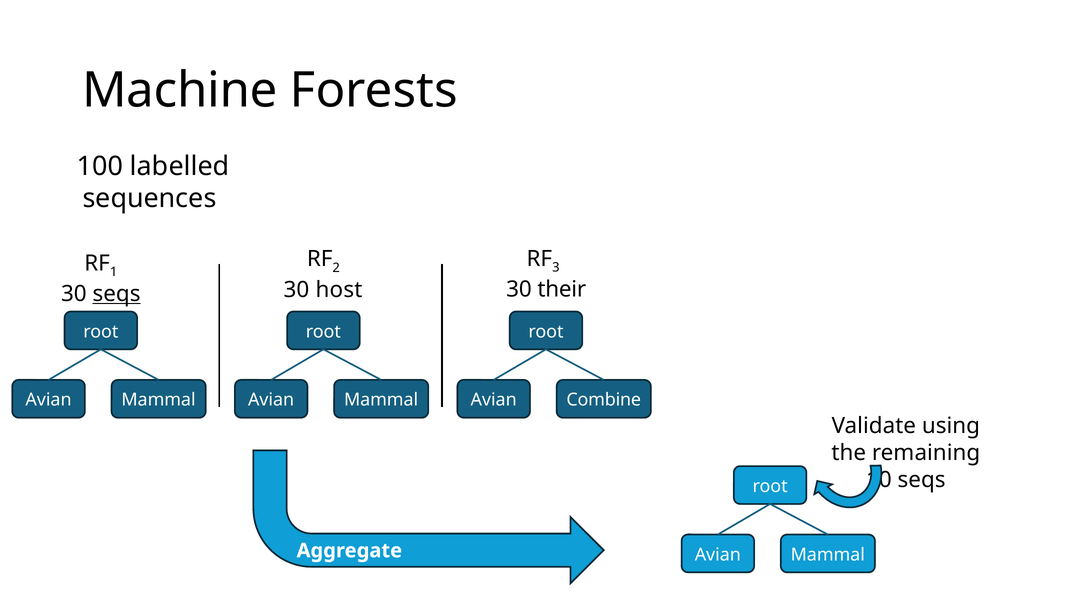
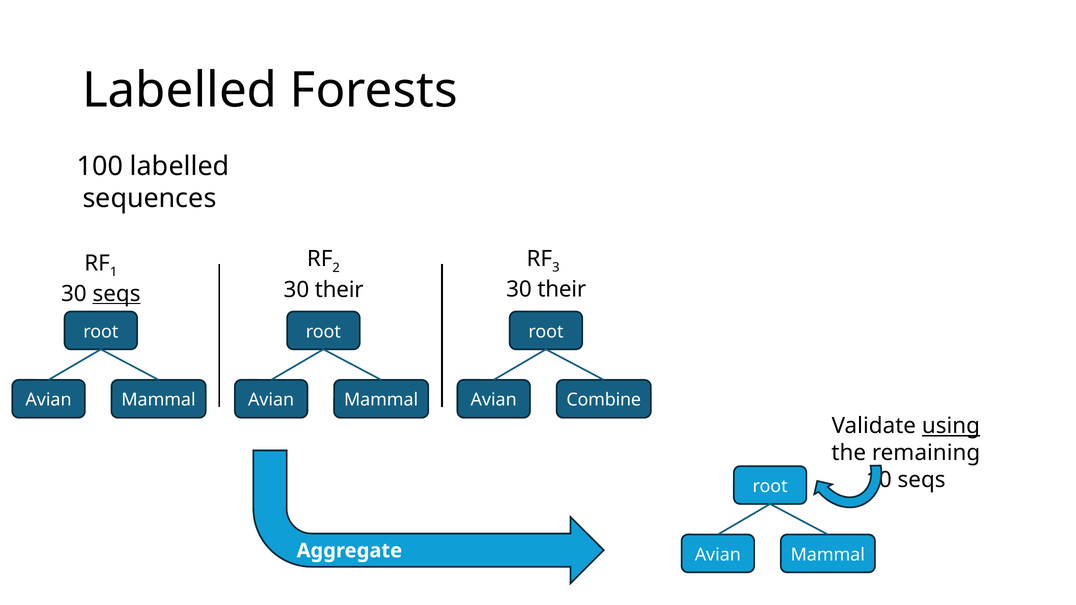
Machine: Machine -> Labelled (180, 90)
host: host -> their (339, 290)
using underline: none -> present (951, 426)
